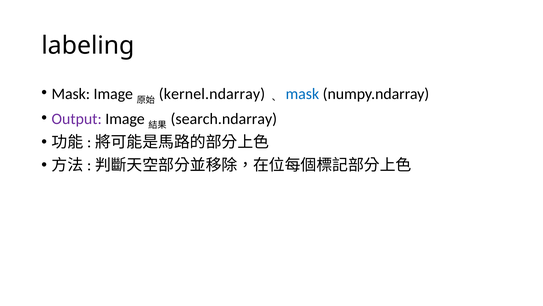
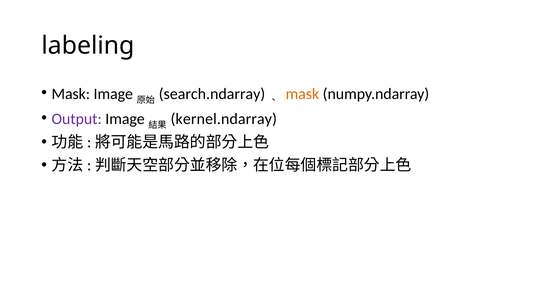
kernel.ndarray: kernel.ndarray -> search.ndarray (212, 94)
mask colour: blue -> orange (302, 94)
search.ndarray: search.ndarray -> kernel.ndarray (224, 119)
